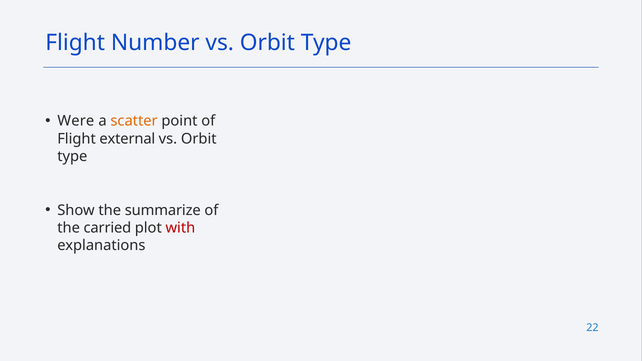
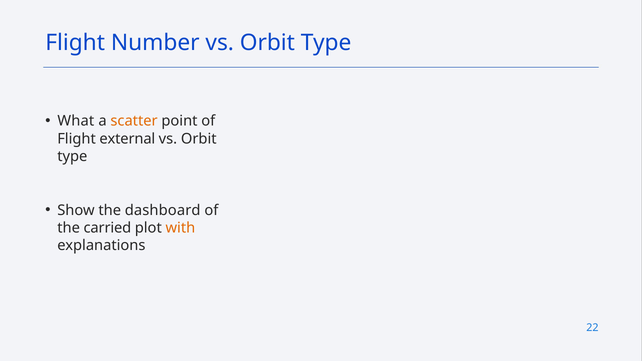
Were: Were -> What (76, 121)
summarize: summarize -> dashboard (163, 210)
with colour: red -> orange (180, 228)
